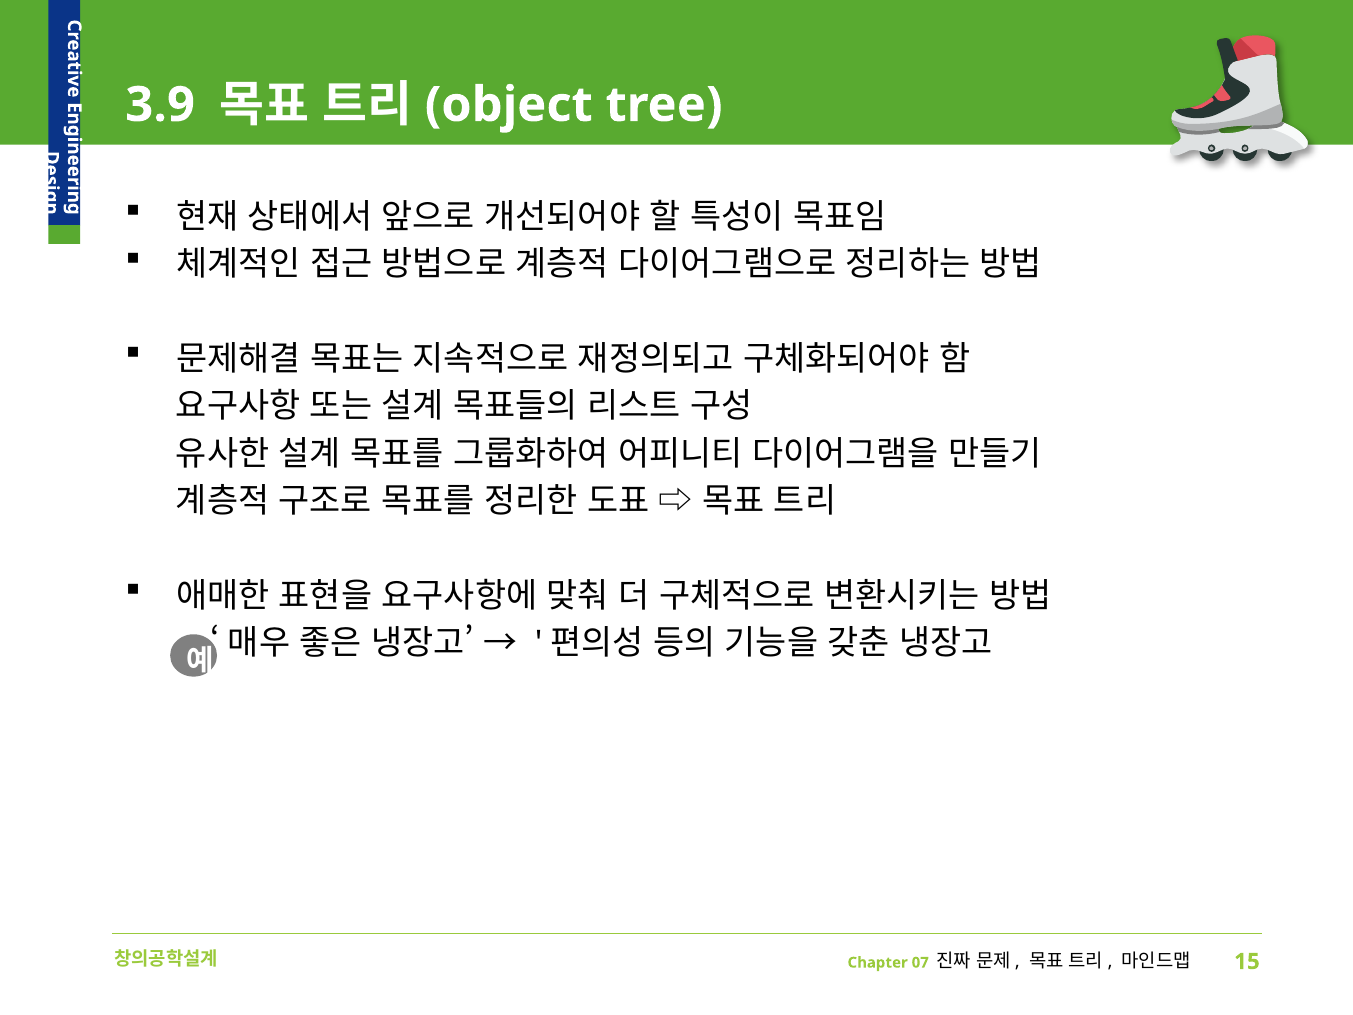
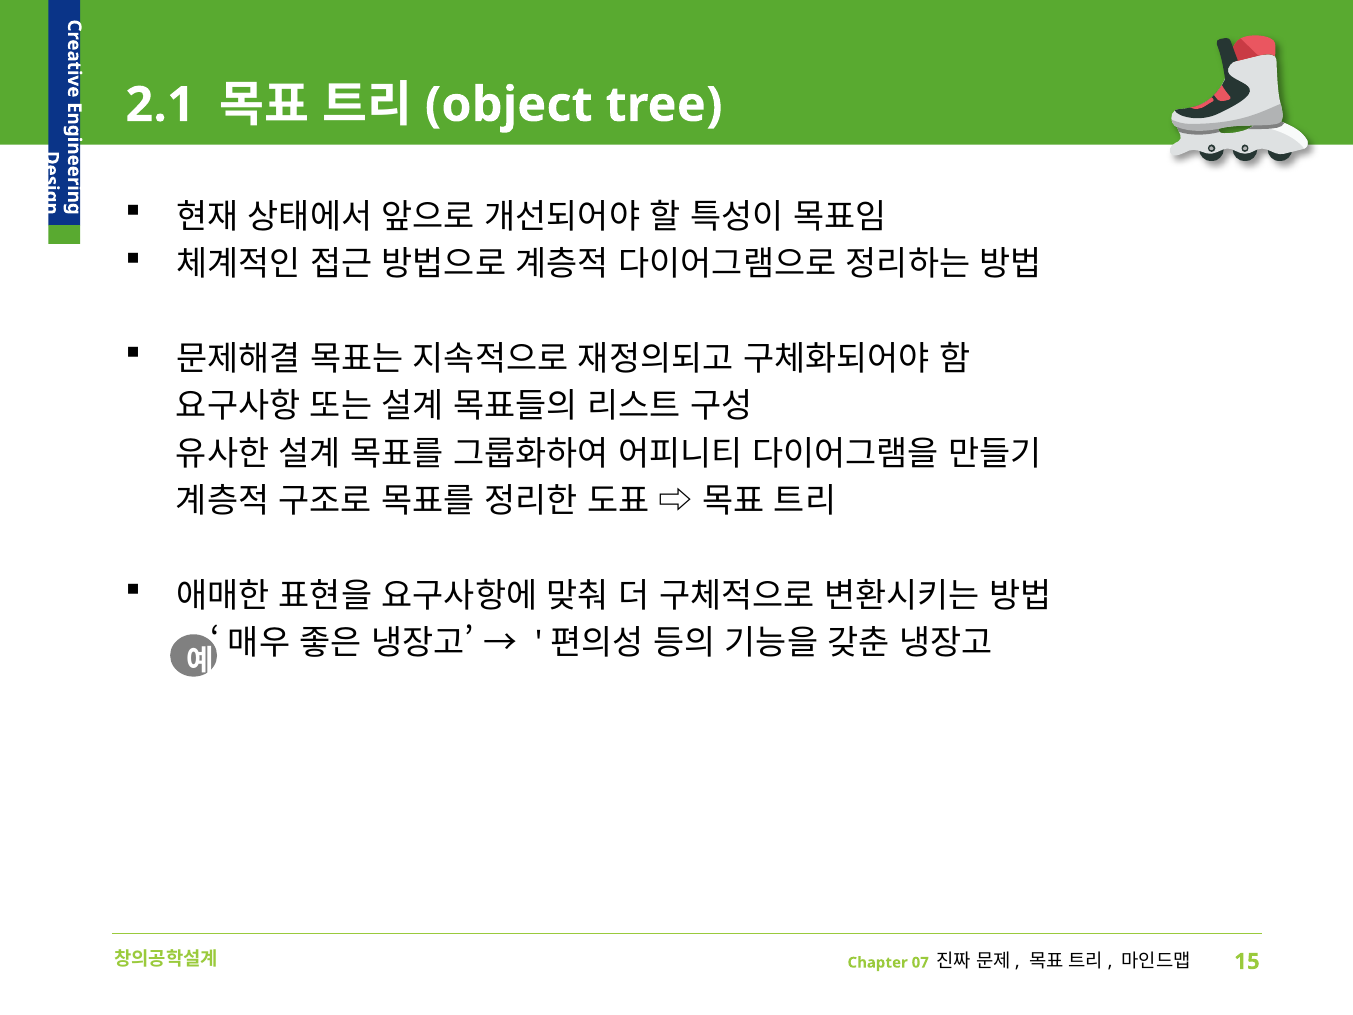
3.9: 3.9 -> 2.1 (160, 105)
